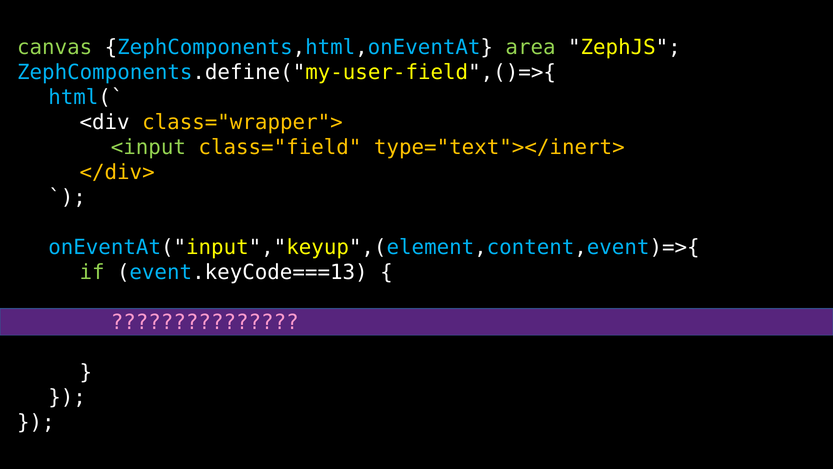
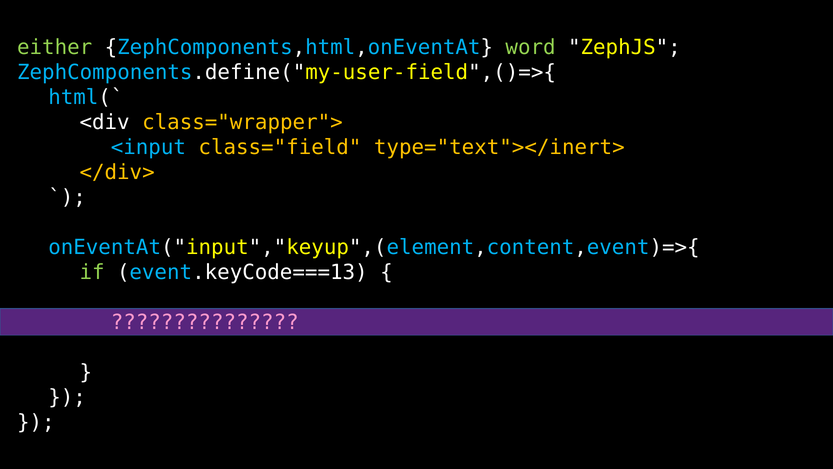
canvas: canvas -> either (55, 47)
area: area -> word (531, 47)
<input colour: light green -> light blue (148, 147)
